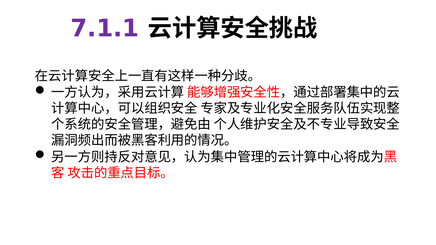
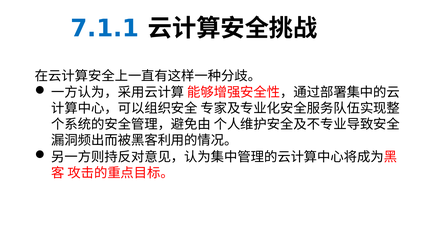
7.1.1 colour: purple -> blue (105, 29)
